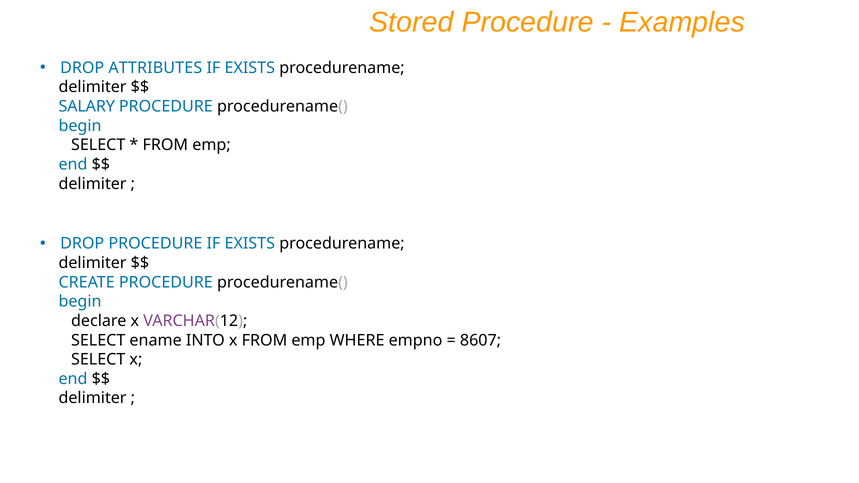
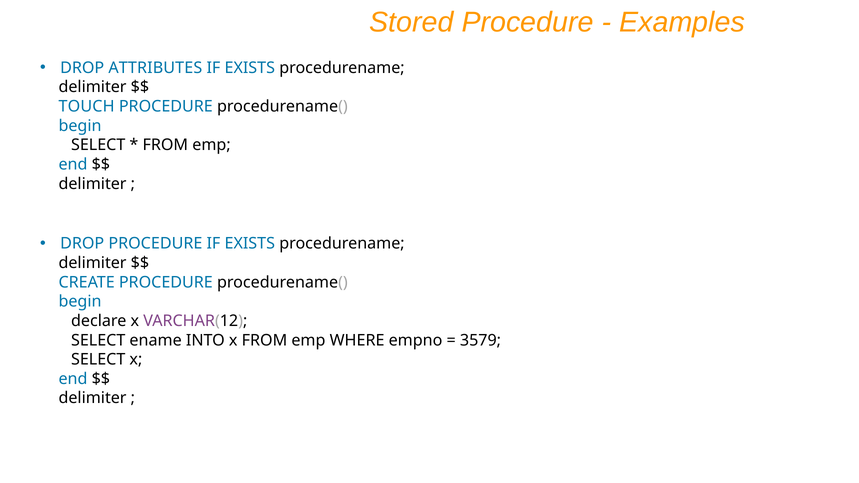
SALARY: SALARY -> TOUCH (87, 107)
8607: 8607 -> 3579 (480, 340)
